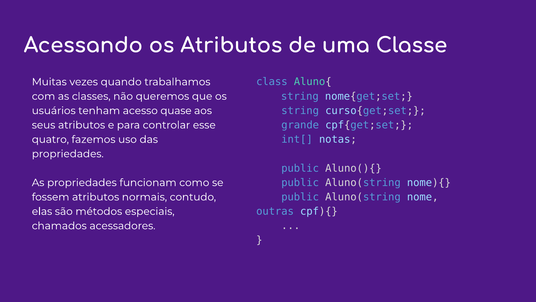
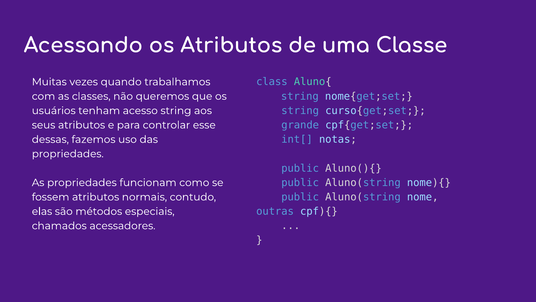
acesso quase: quase -> string (176, 110)
quatro: quatro -> dessas (50, 139)
